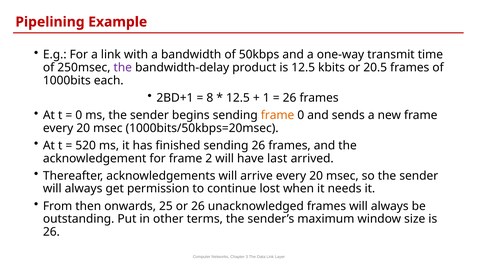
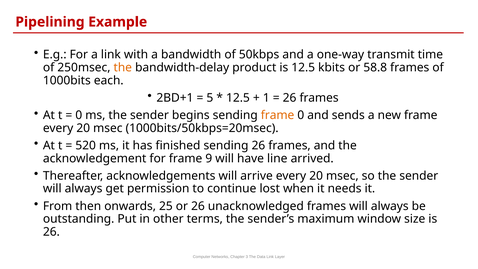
the colour: purple -> orange (123, 68)
20.5: 20.5 -> 58.8 (375, 68)
8: 8 -> 5 (210, 98)
2: 2 -> 9 (209, 158)
last: last -> line (277, 158)
